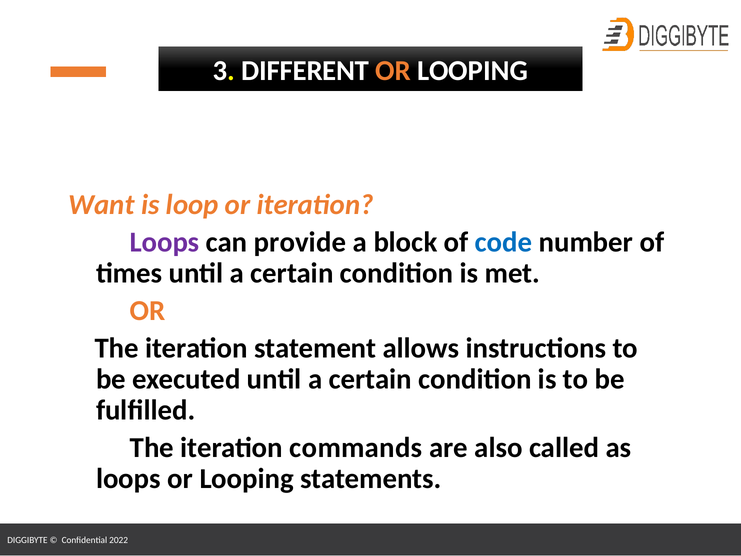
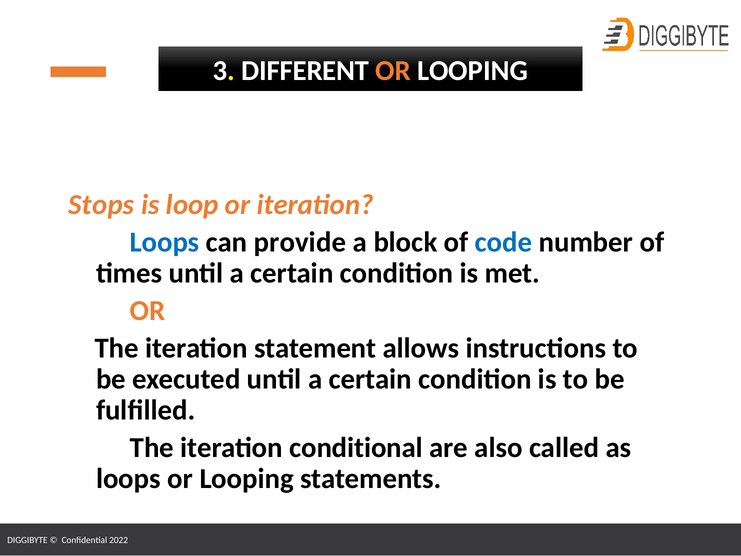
Want: Want -> Stops (101, 205)
Loops colour: purple -> blue (165, 242)
commands: commands -> conditional (356, 447)
